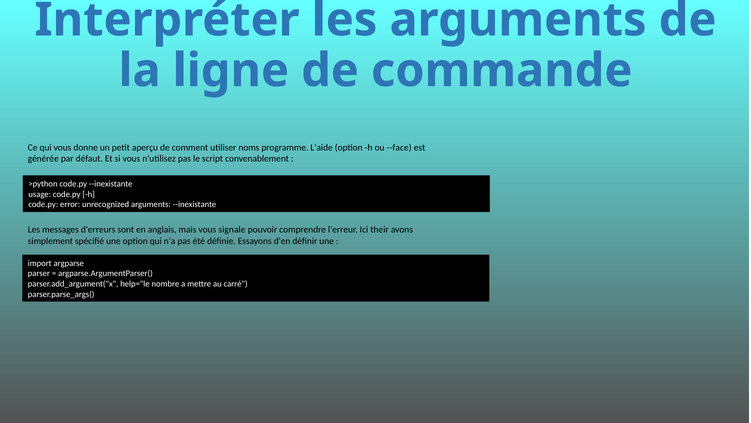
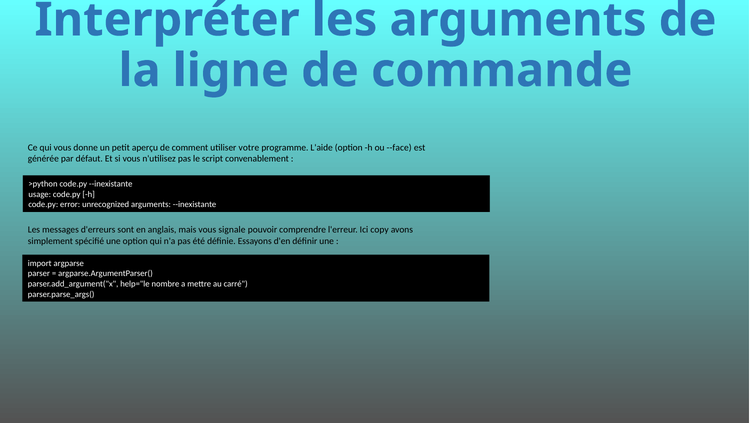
noms: noms -> votre (249, 147)
their: their -> copy (380, 230)
